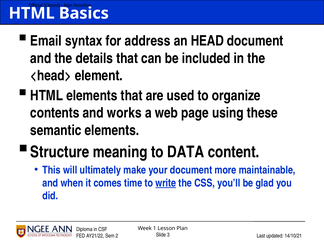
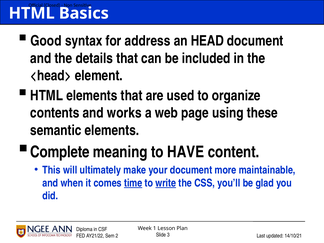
Email: Email -> Good (46, 41)
Structure: Structure -> Complete (60, 152)
DATA: DATA -> HAVE (186, 152)
time underline: none -> present (133, 183)
